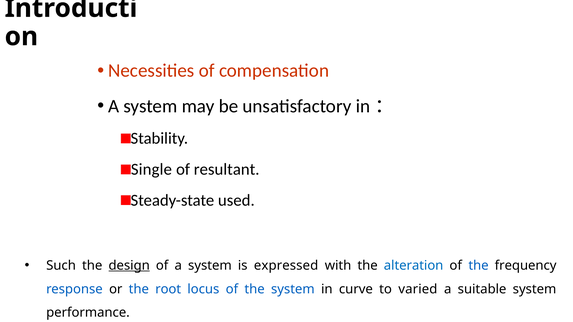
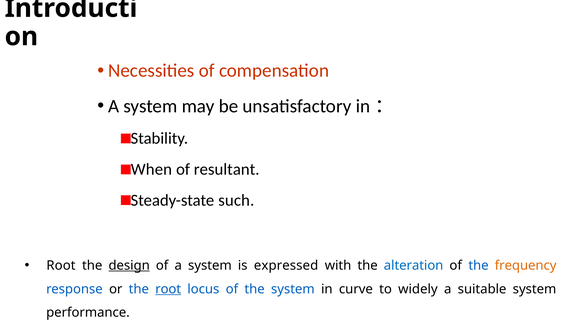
Single: Single -> When (151, 170)
used: used -> such (236, 200)
Such: Such -> Root (61, 266)
frequency colour: black -> orange (526, 266)
root underline: none -> present (168, 289)
varied: varied -> widely (418, 289)
